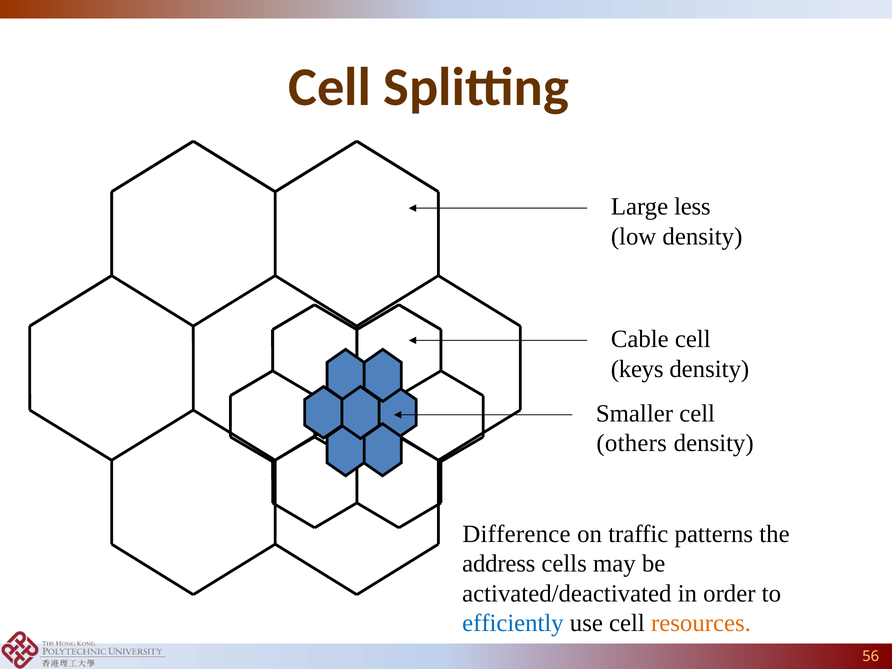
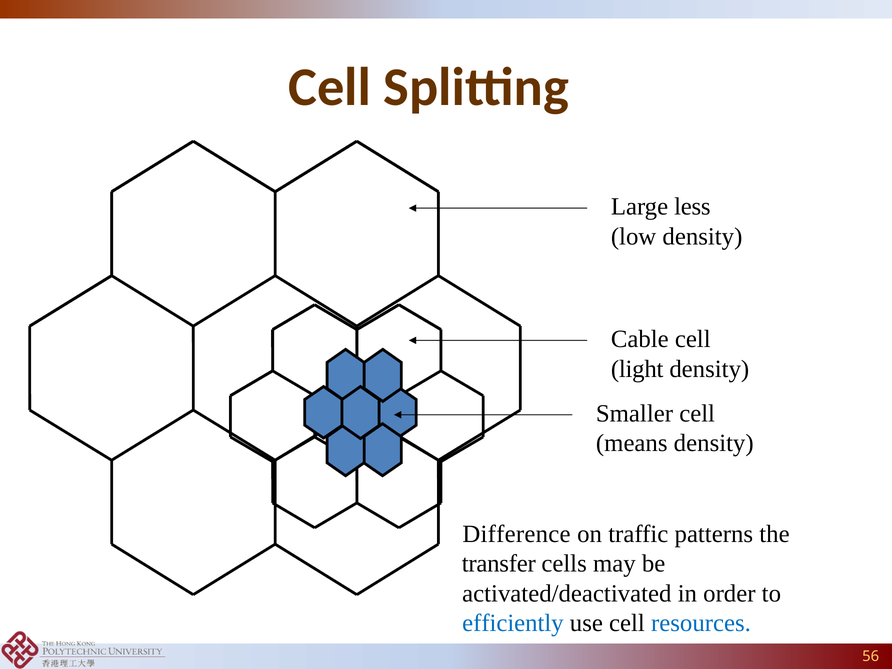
keys: keys -> light (637, 369)
others: others -> means (632, 443)
address: address -> transfer (499, 564)
resources colour: orange -> blue (701, 623)
